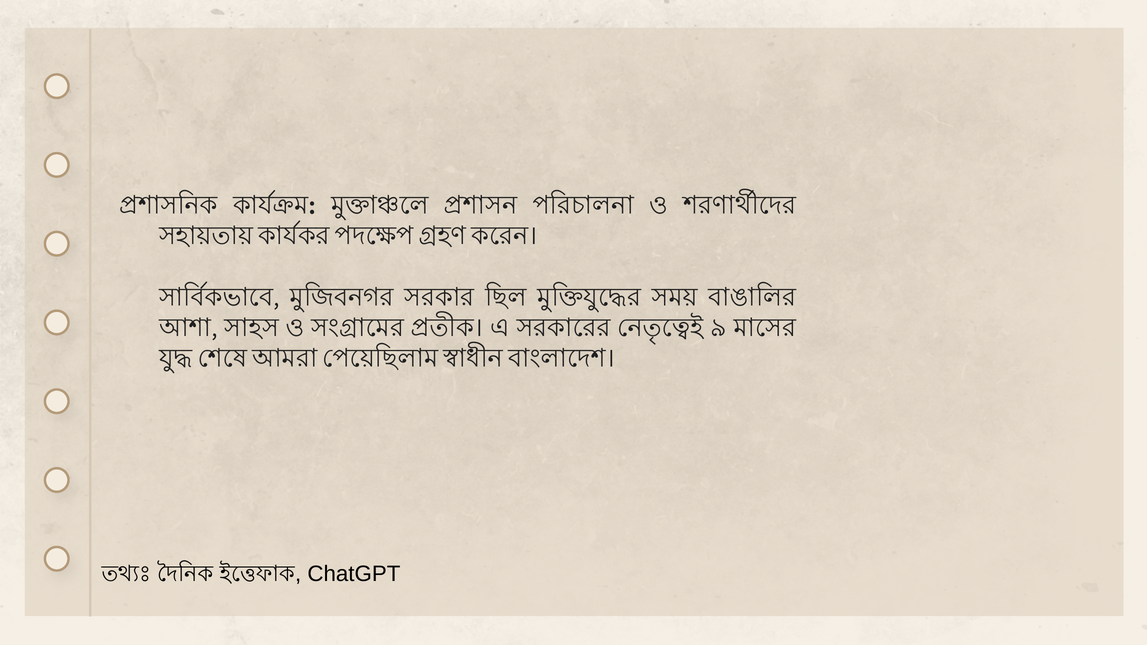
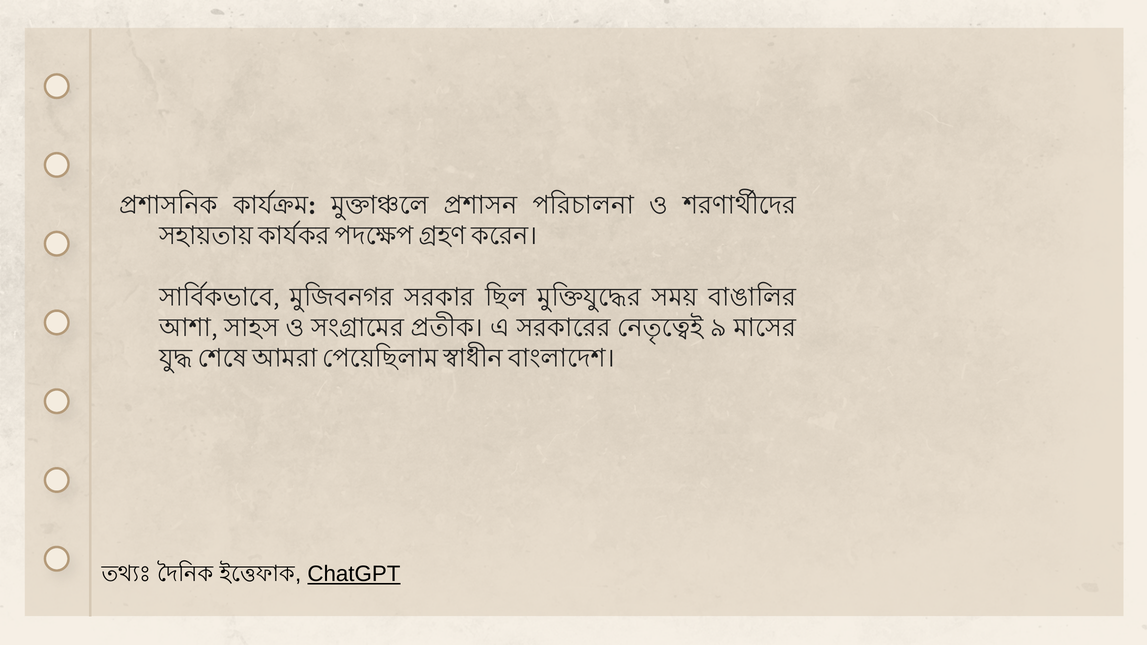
ChatGPT underline: none -> present (354, 574)
